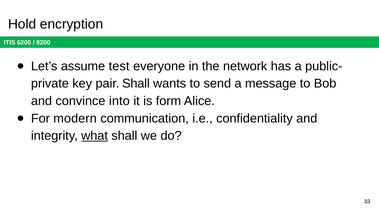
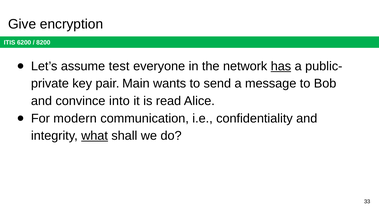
Hold: Hold -> Give (22, 24)
has underline: none -> present (281, 66)
pair Shall: Shall -> Main (136, 84)
form: form -> read (169, 101)
